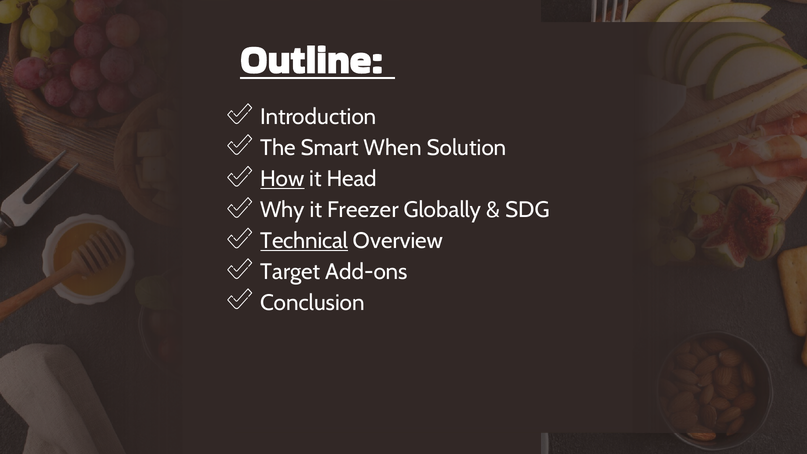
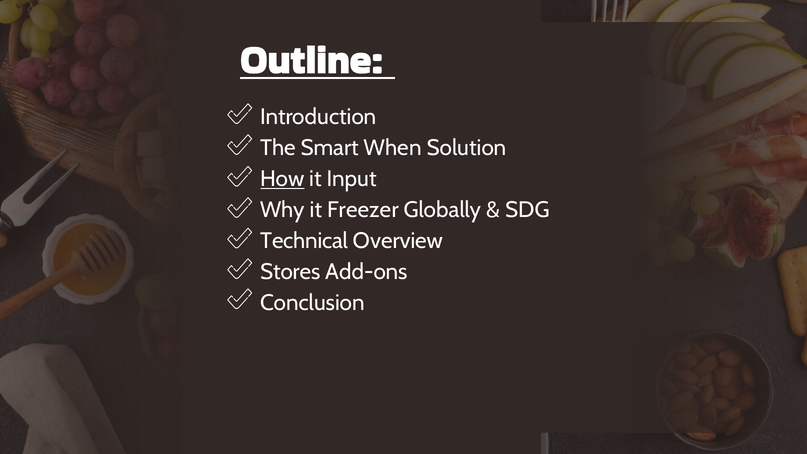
Head: Head -> Input (352, 179)
Technical underline: present -> none (304, 241)
Target: Target -> Stores (290, 272)
